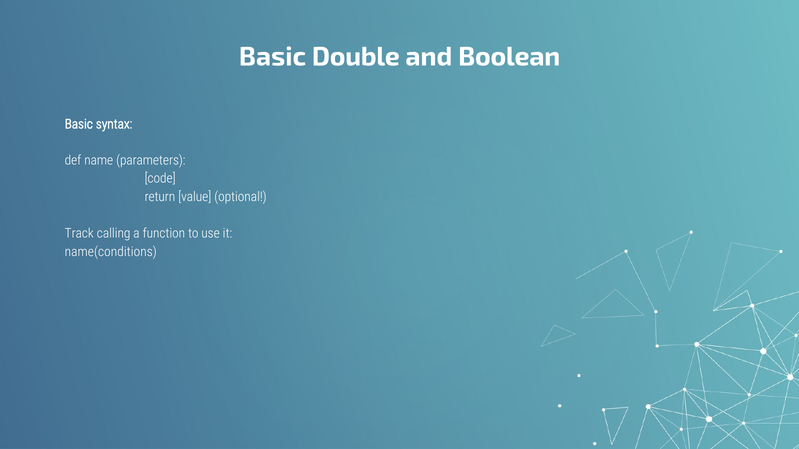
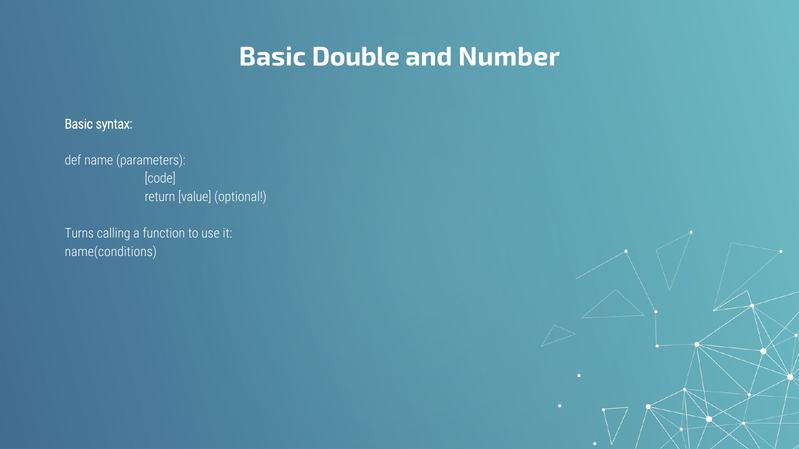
Boolean: Boolean -> Number (509, 57)
Track: Track -> Turns (79, 234)
